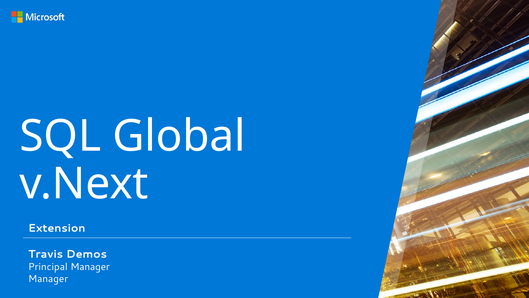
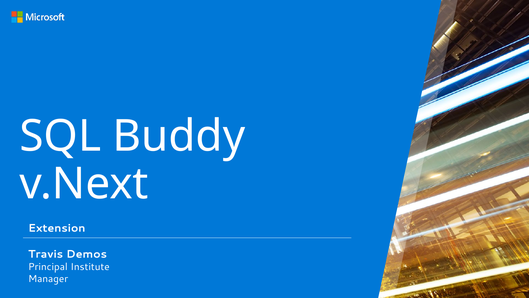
Global: Global -> Buddy (179, 136)
Principal Manager: Manager -> Institute (90, 266)
